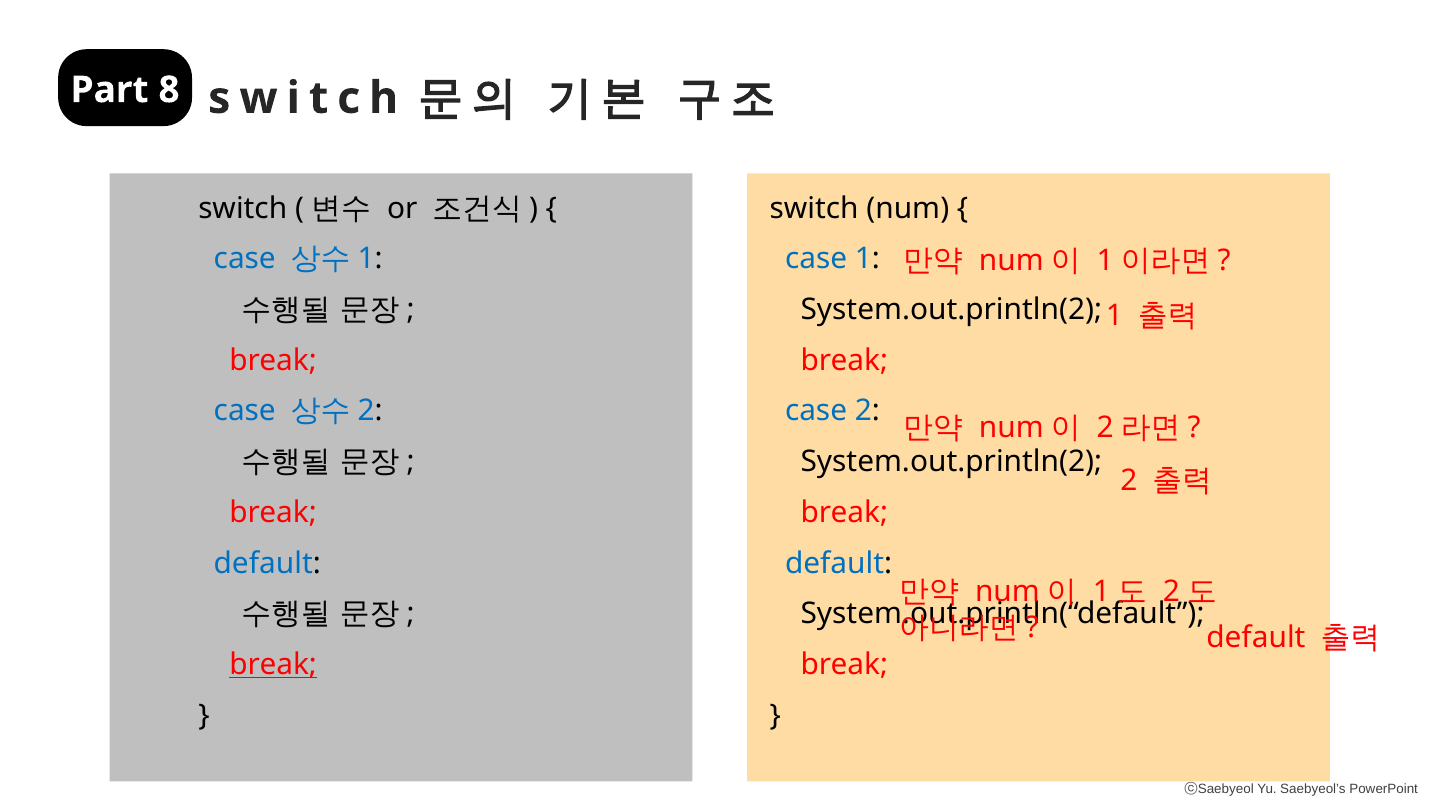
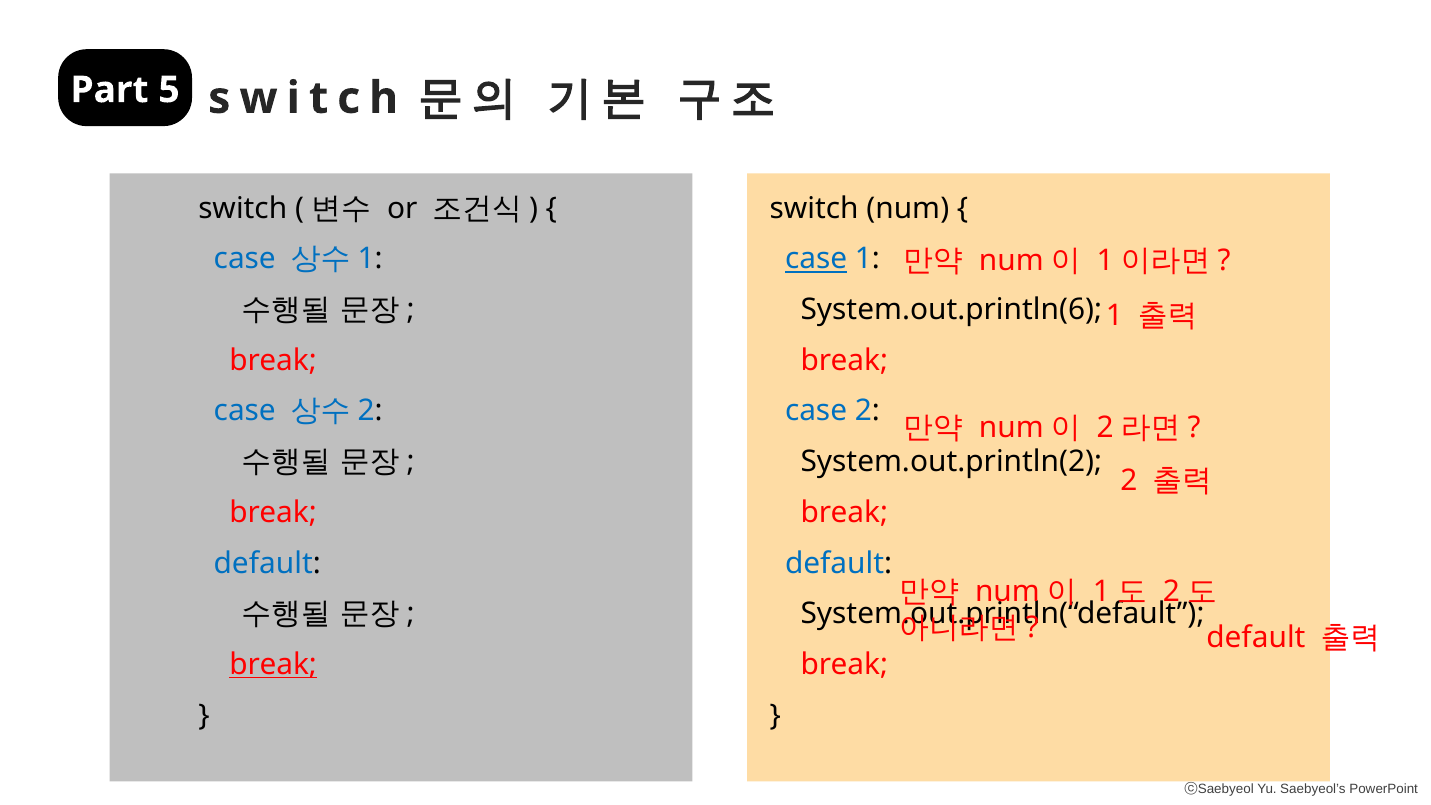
8: 8 -> 5 (169, 90)
case underline: none -> present (816, 259)
System.out.println(2: System.out.println(2 -> System.out.println(6 (951, 310)
